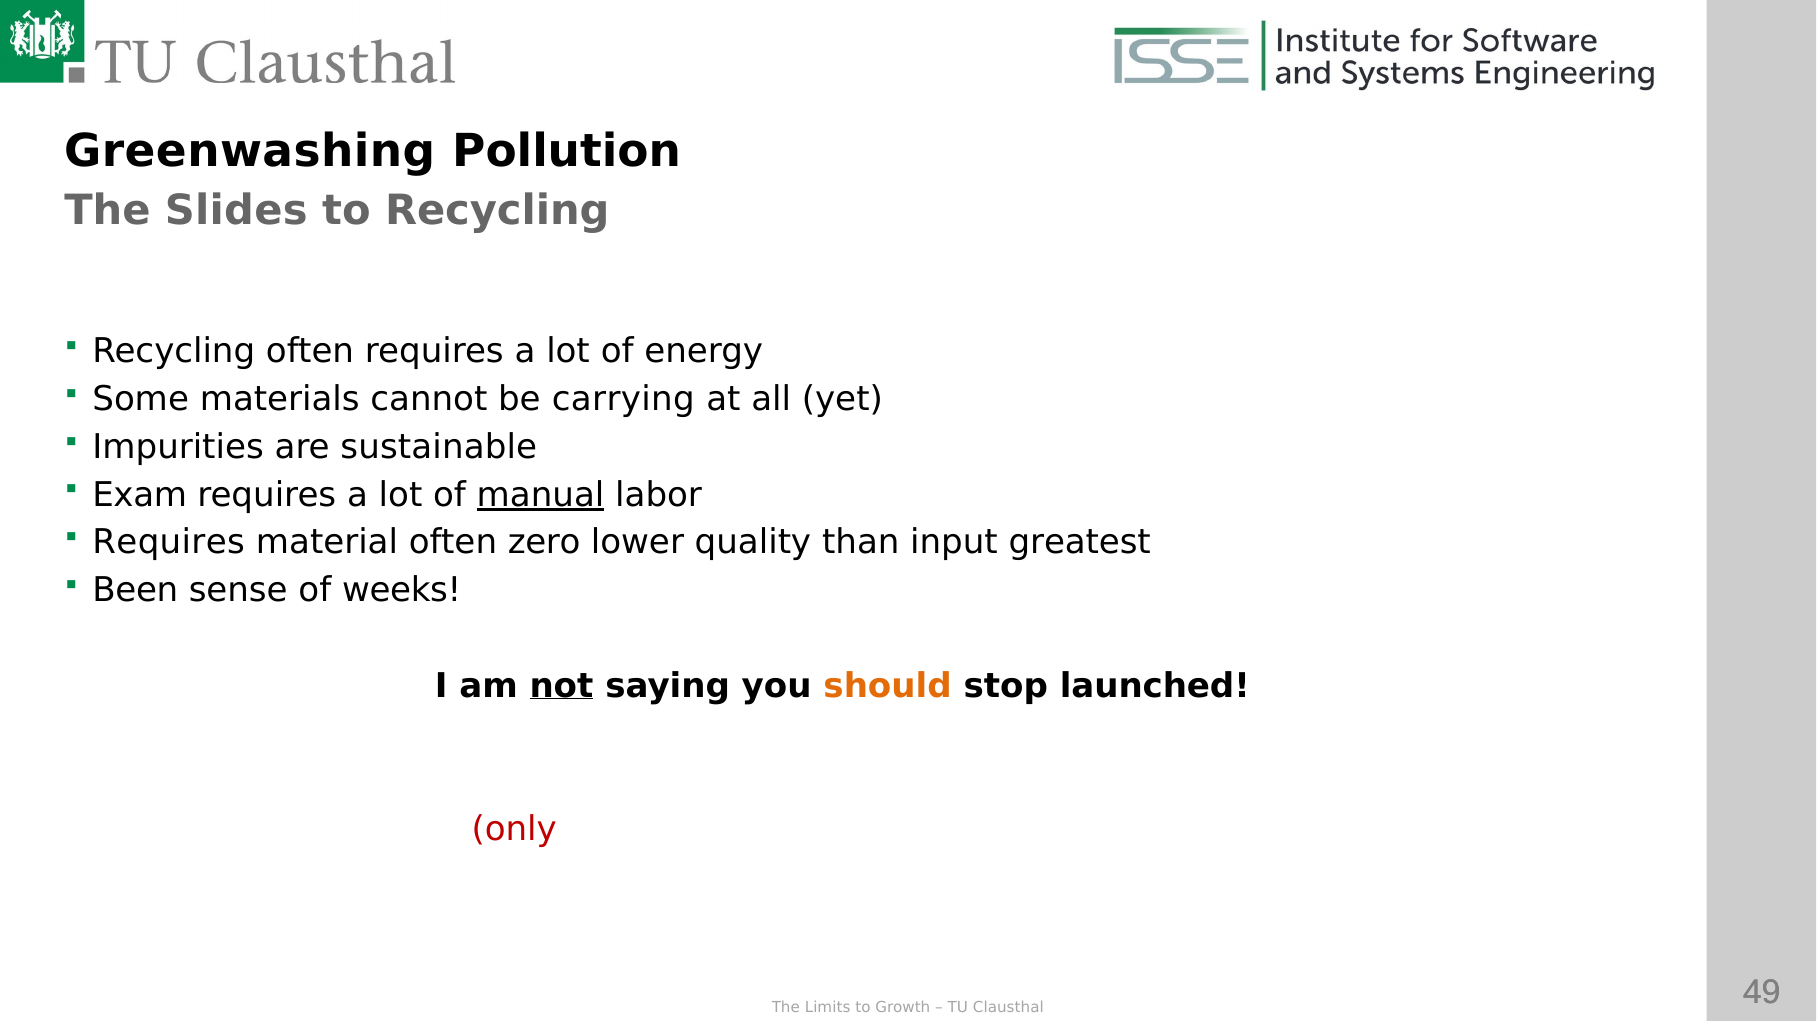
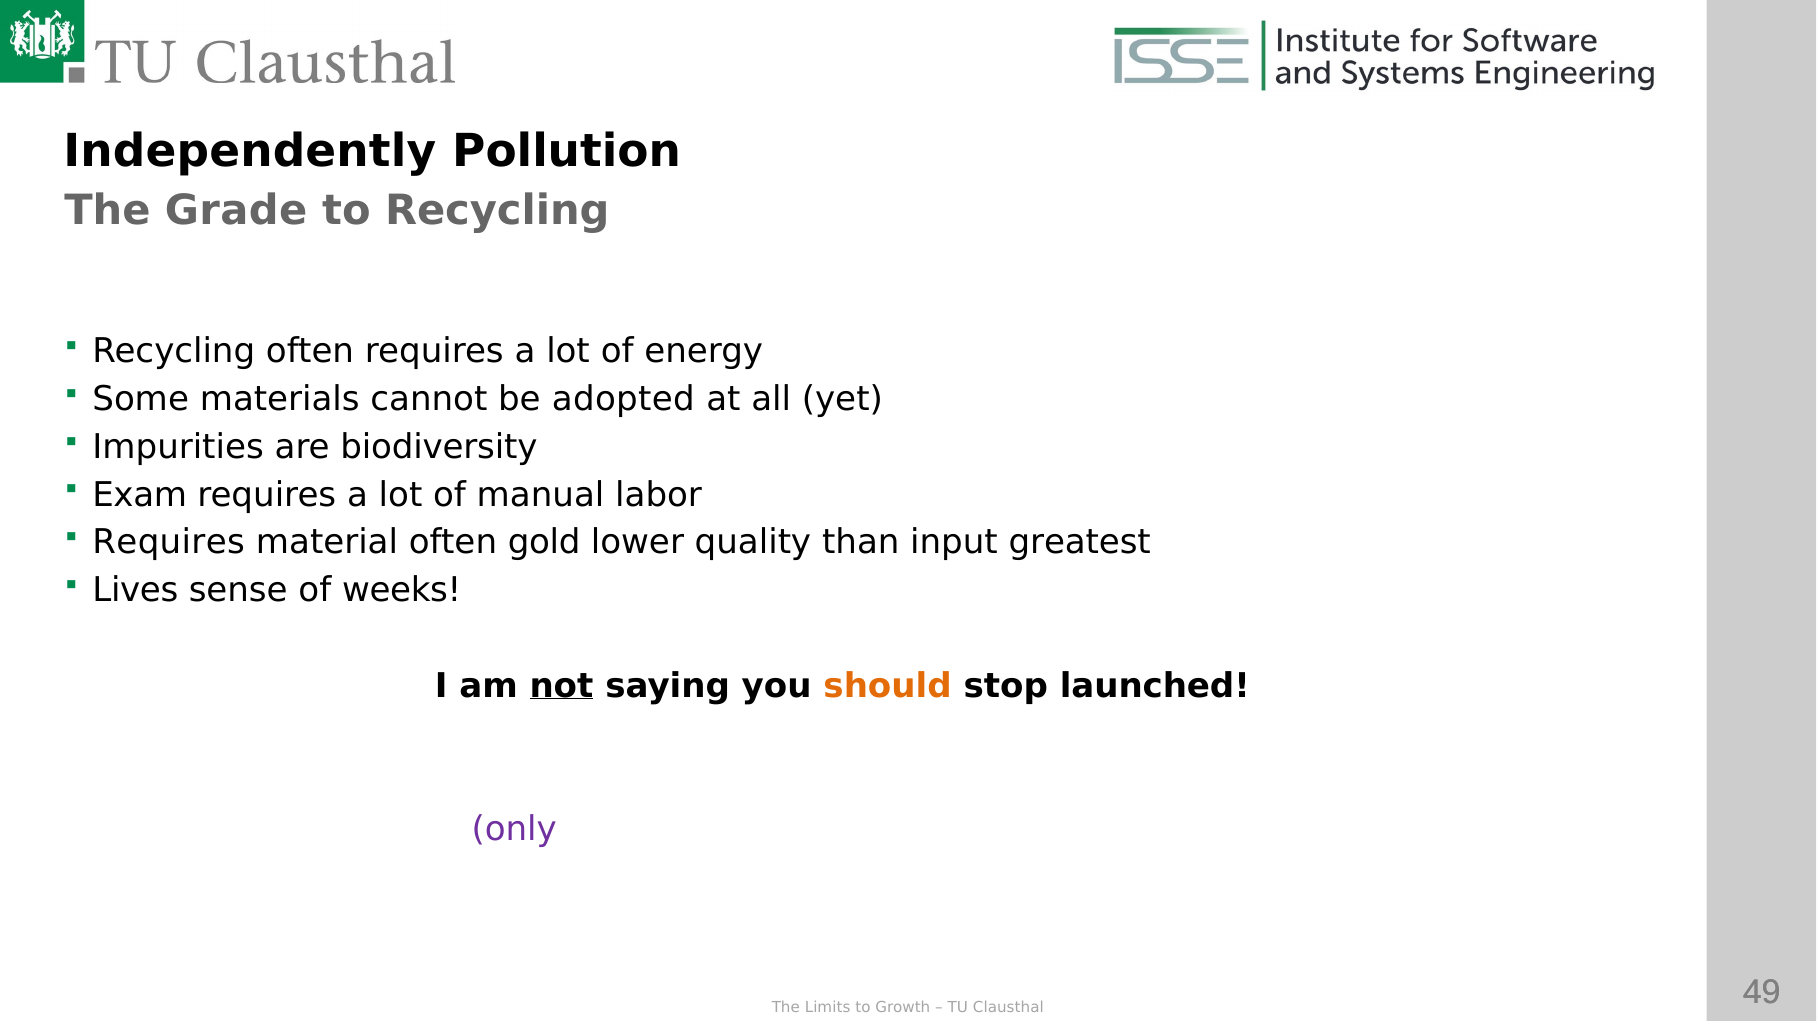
Greenwashing: Greenwashing -> Independently (250, 151)
Slides: Slides -> Grade (236, 211)
carrying: carrying -> adopted (623, 399)
sustainable: sustainable -> biodiversity (439, 447)
manual underline: present -> none (540, 495)
zero: zero -> gold (544, 542)
Been: Been -> Lives (135, 590)
only colour: red -> purple (514, 829)
